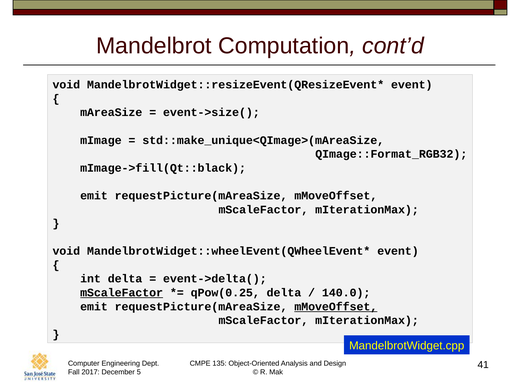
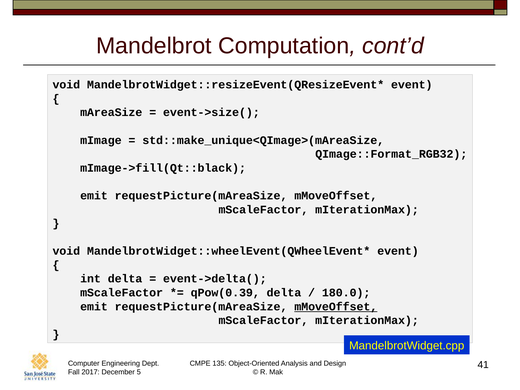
mScaleFactor underline: present -> none (122, 293)
qPow(0.25: qPow(0.25 -> qPow(0.39 (225, 293)
140.0: 140.0 -> 180.0 (346, 293)
